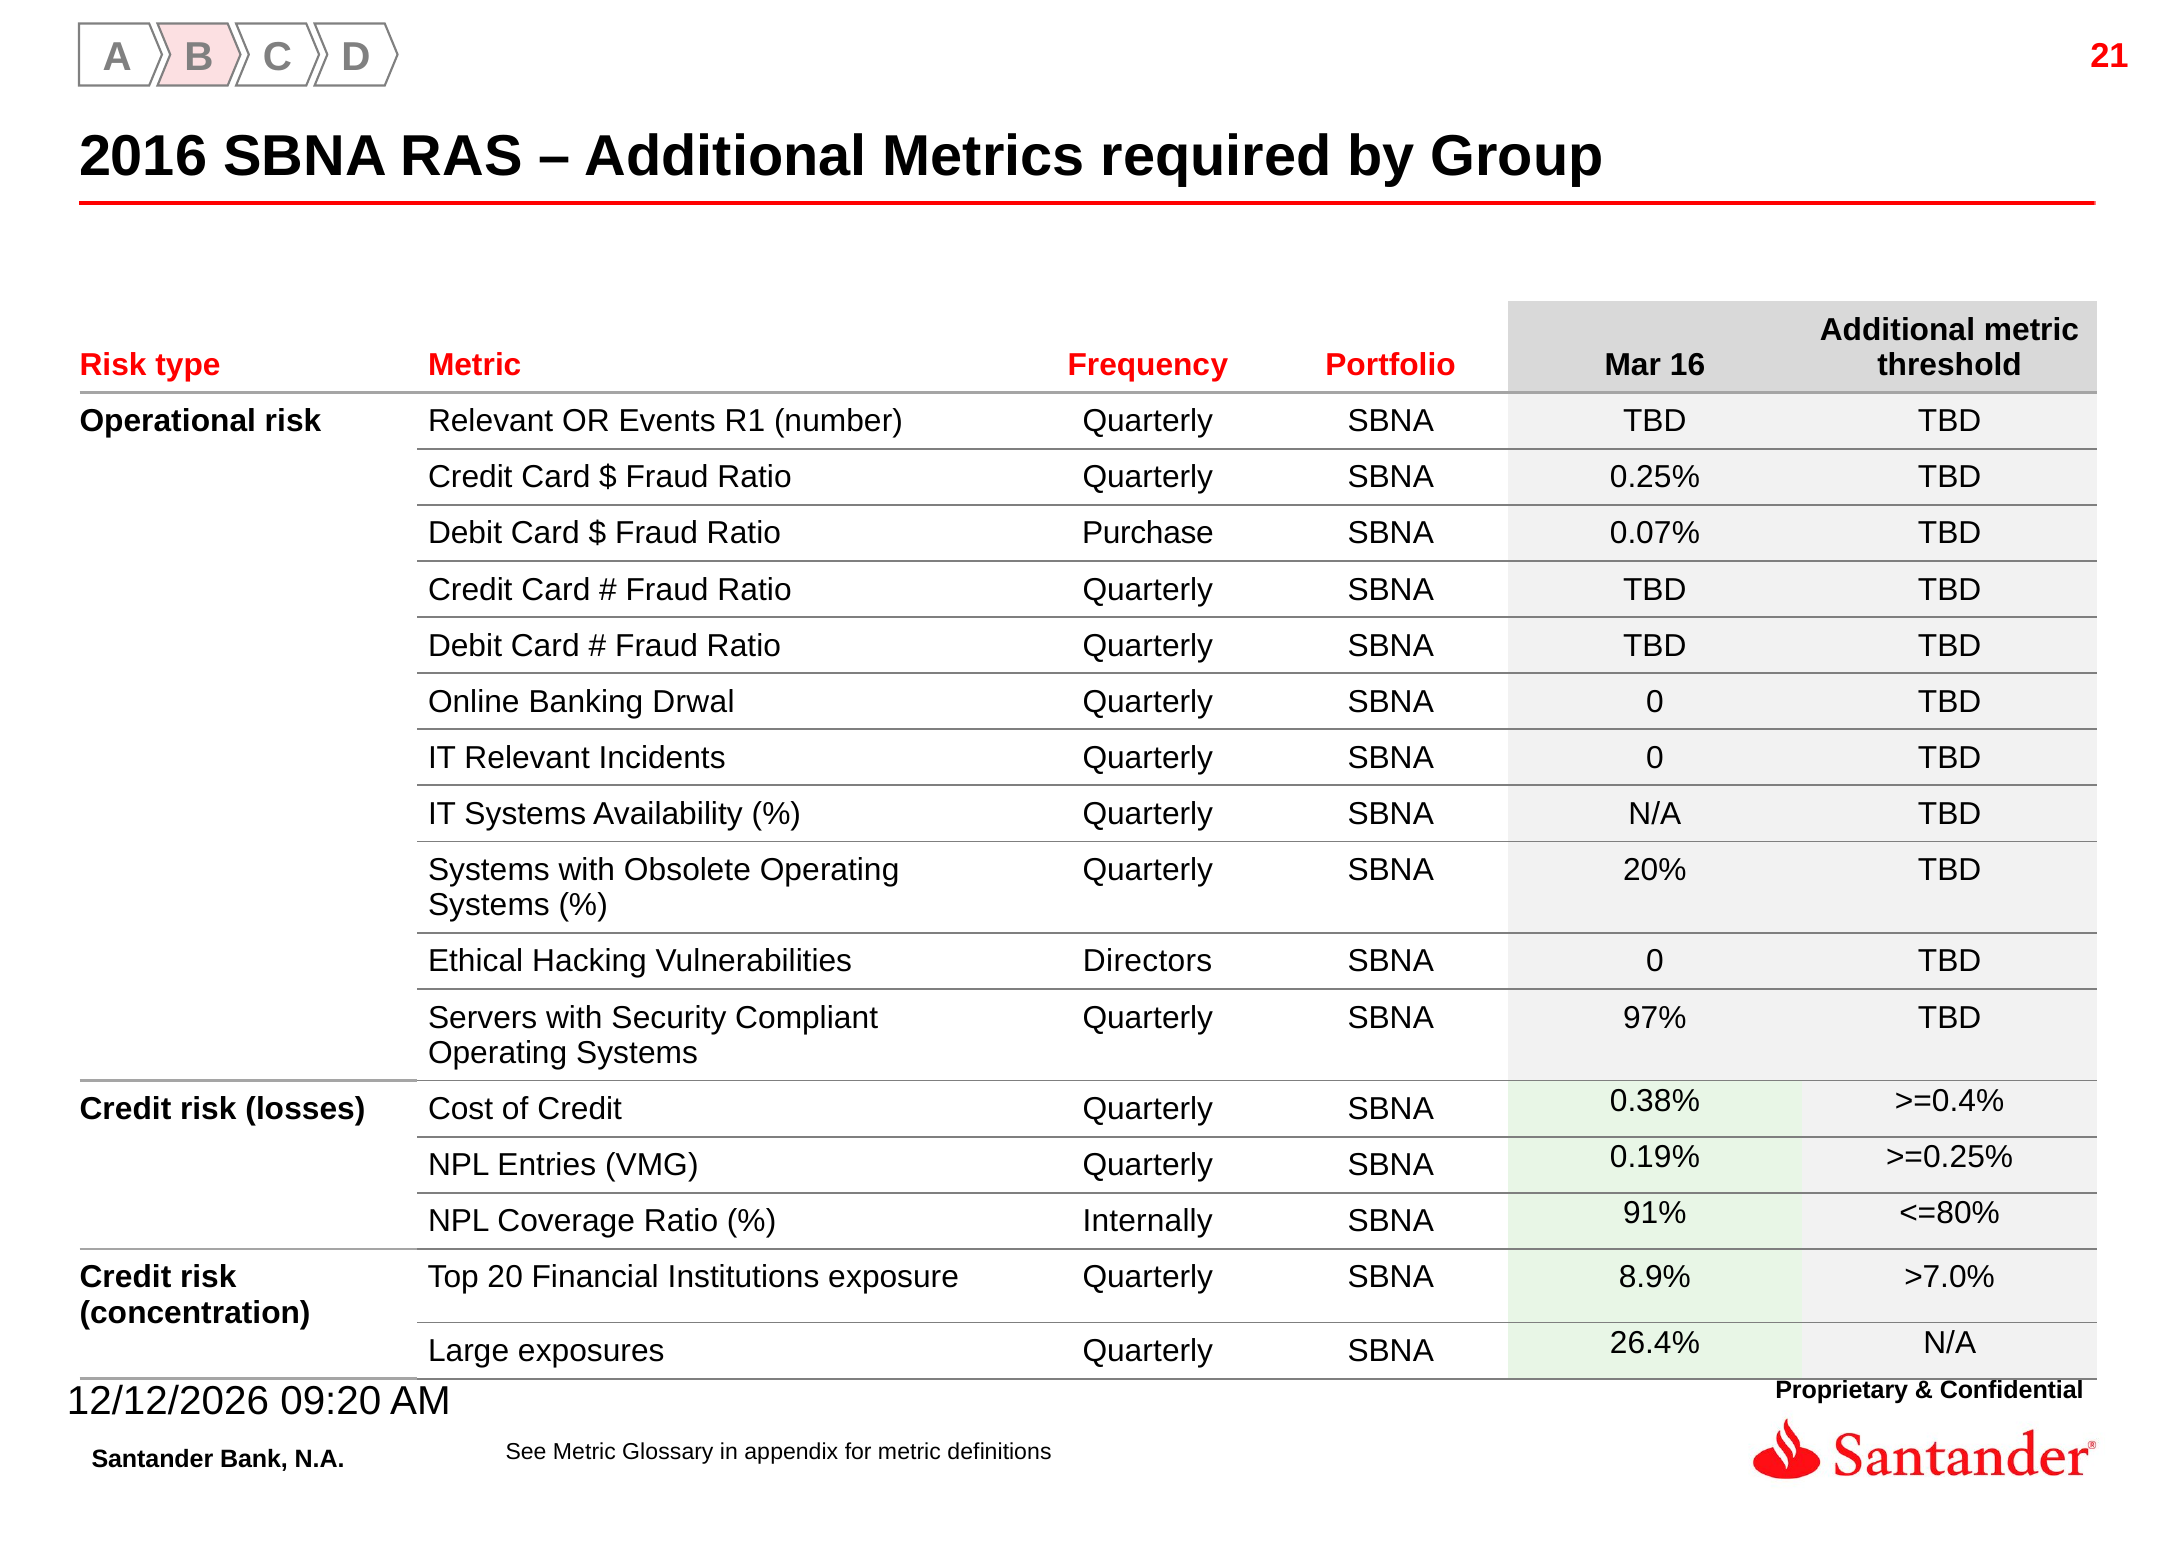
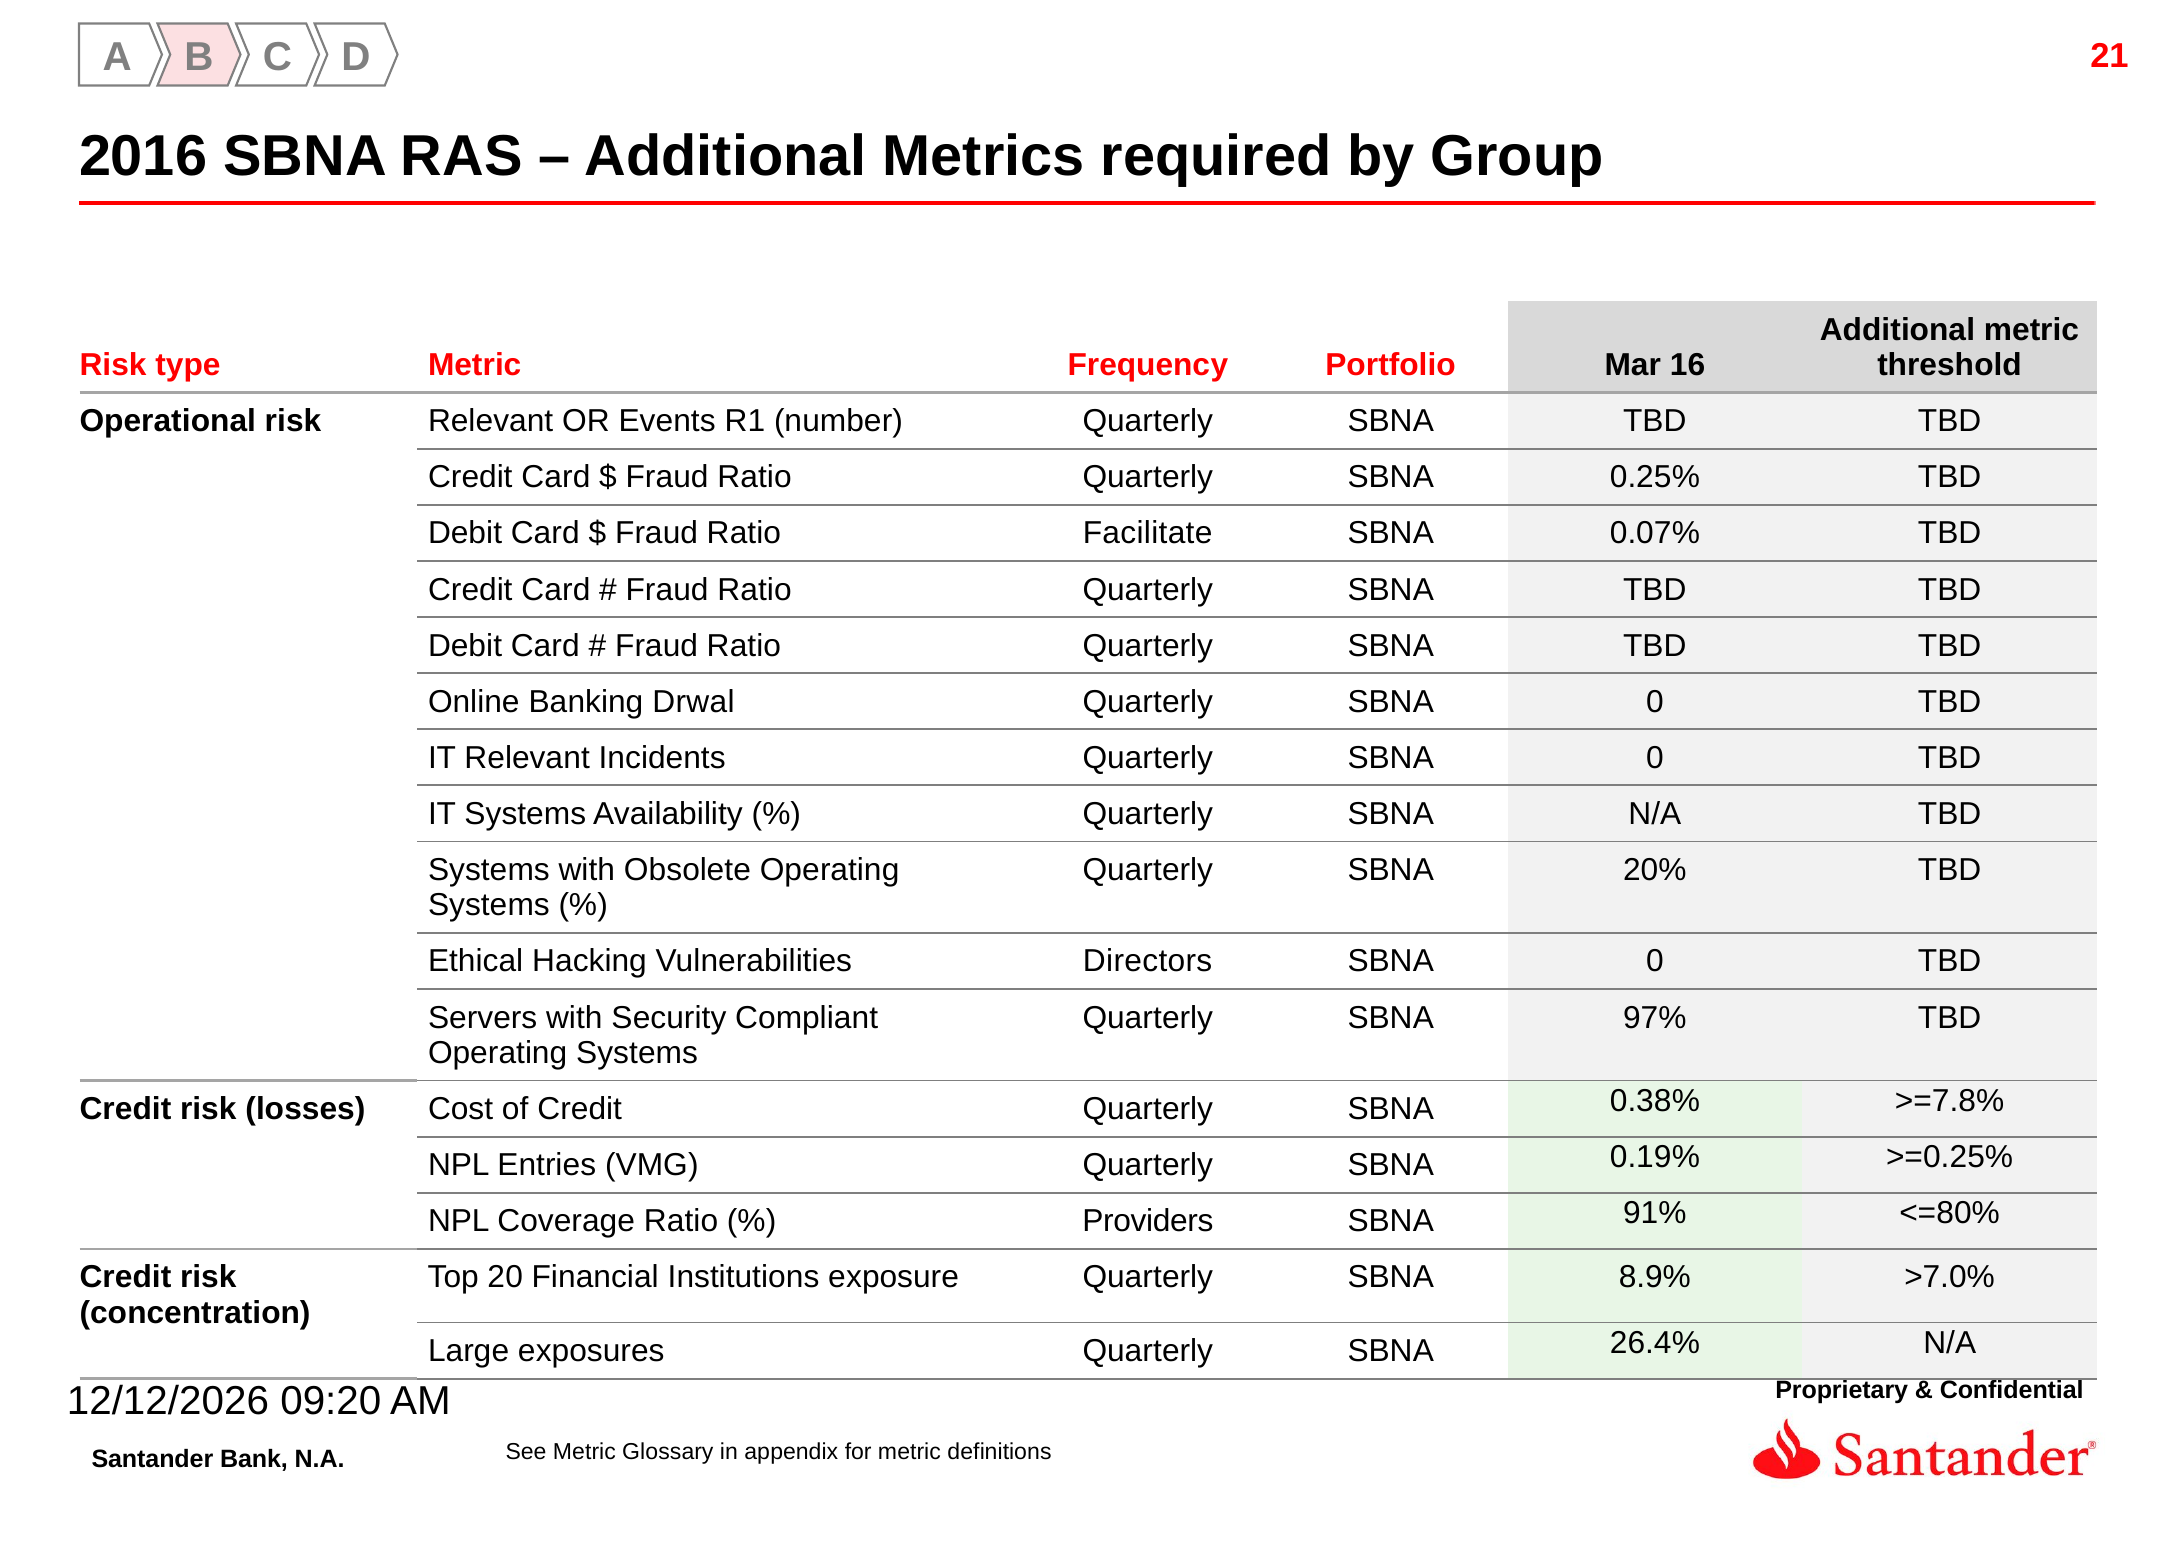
Purchase: Purchase -> Facilitate (1148, 534)
>=0.4%: >=0.4% -> >=7.8% (1950, 1101)
Internally: Internally -> Providers (1148, 1221)
